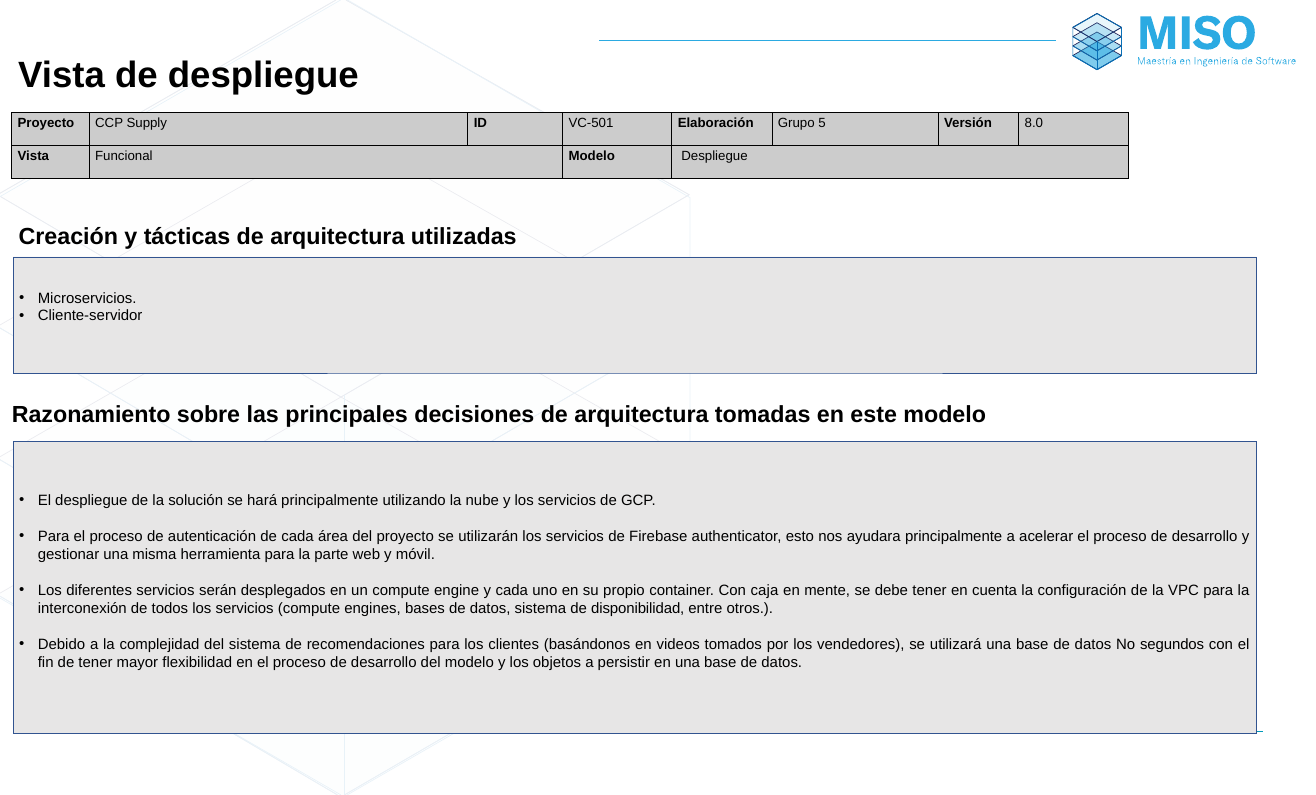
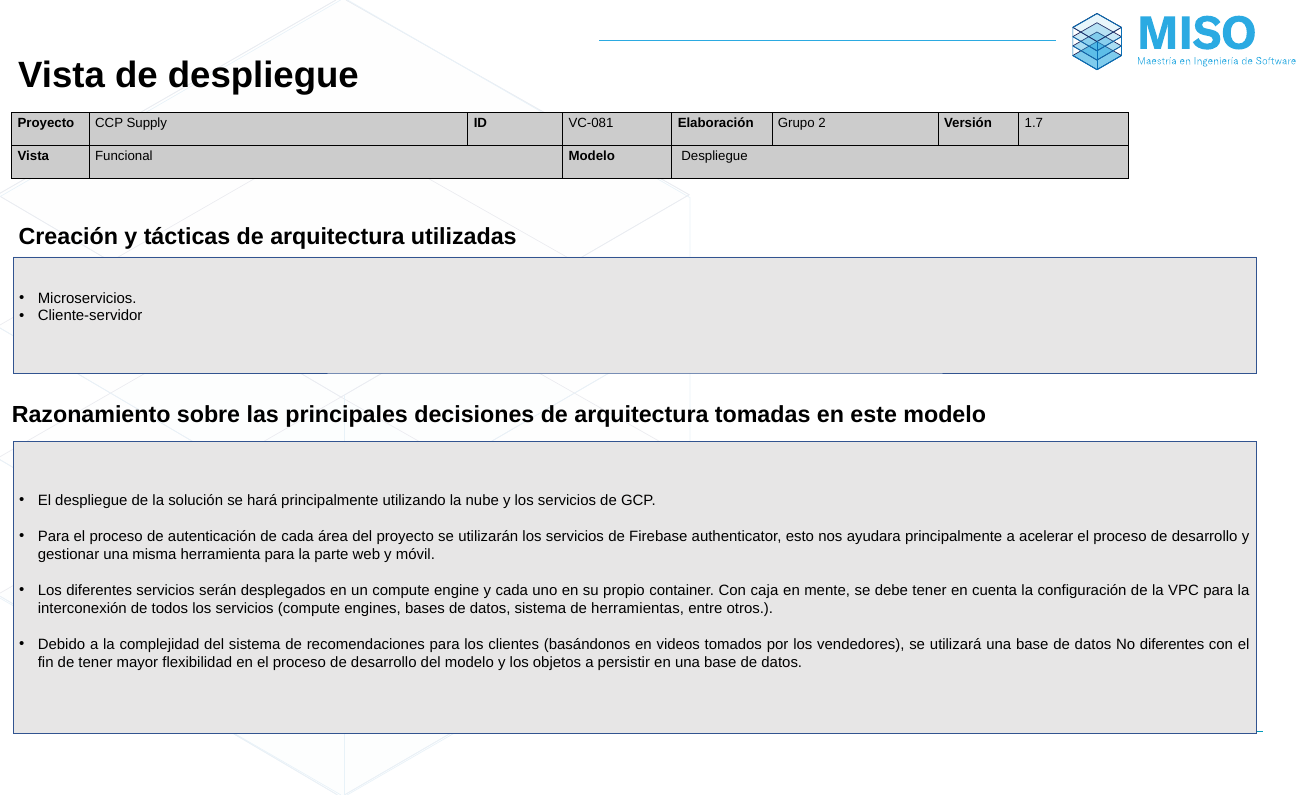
VC-501: VC-501 -> VC-081 (591, 123)
5: 5 -> 2 (822, 123)
8.0: 8.0 -> 1.7 (1034, 123)
disponibilidad: disponibilidad -> herramientas (638, 609)
No segundos: segundos -> diferentes (1172, 644)
